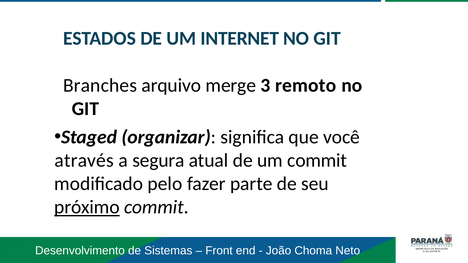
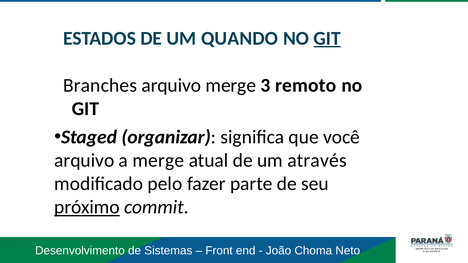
INTERNET: INTERNET -> QUANDO (240, 38)
GIT underline: none -> present (327, 38)
através: através -> arquivo (84, 161)
a segura: segura -> merge (158, 161)
um commit: commit -> através (317, 161)
